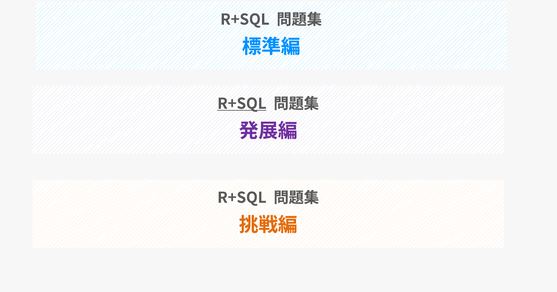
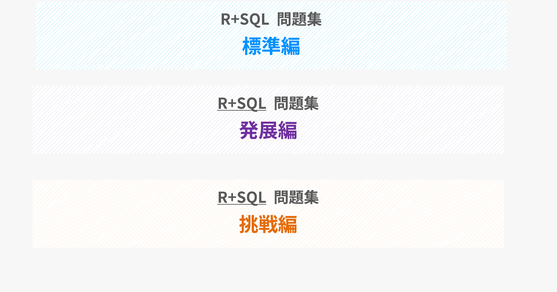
R+SQL underline: none -> present (242, 198)
